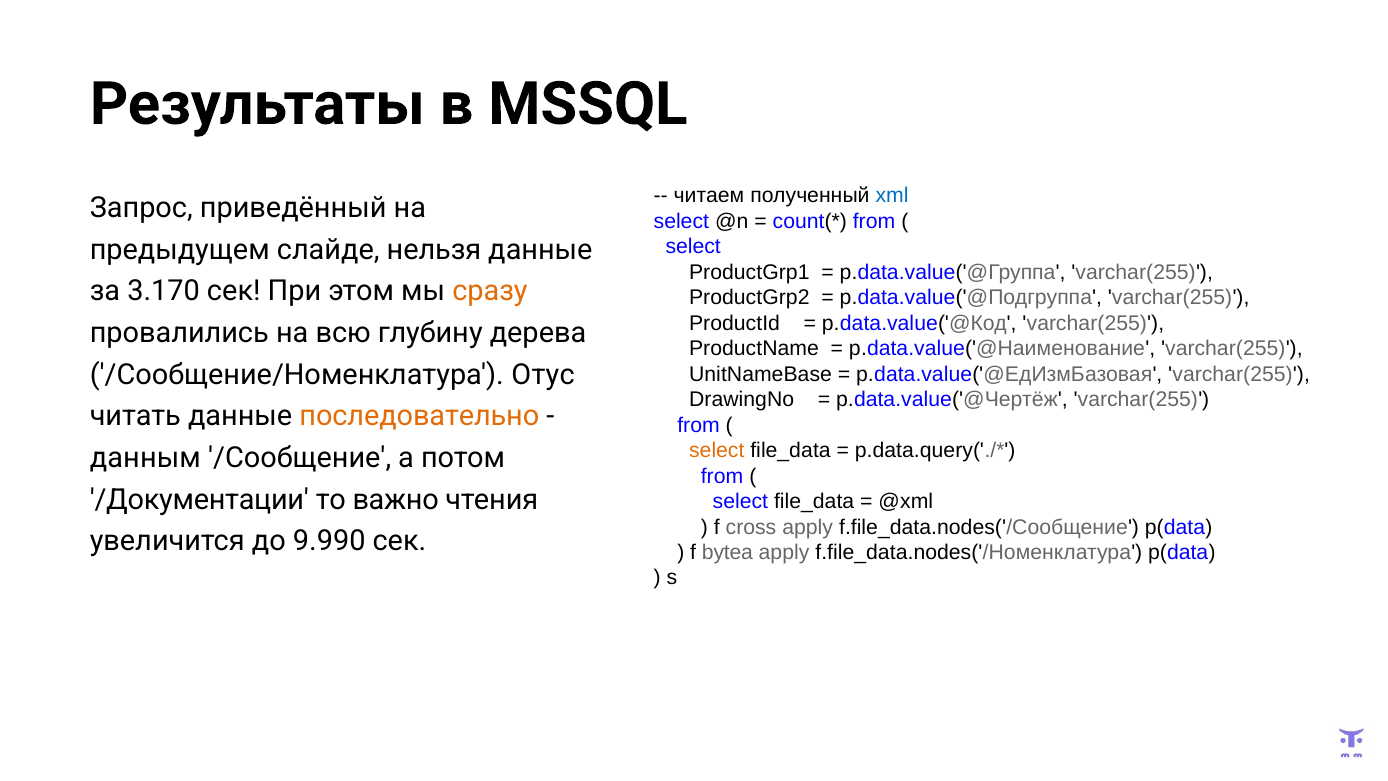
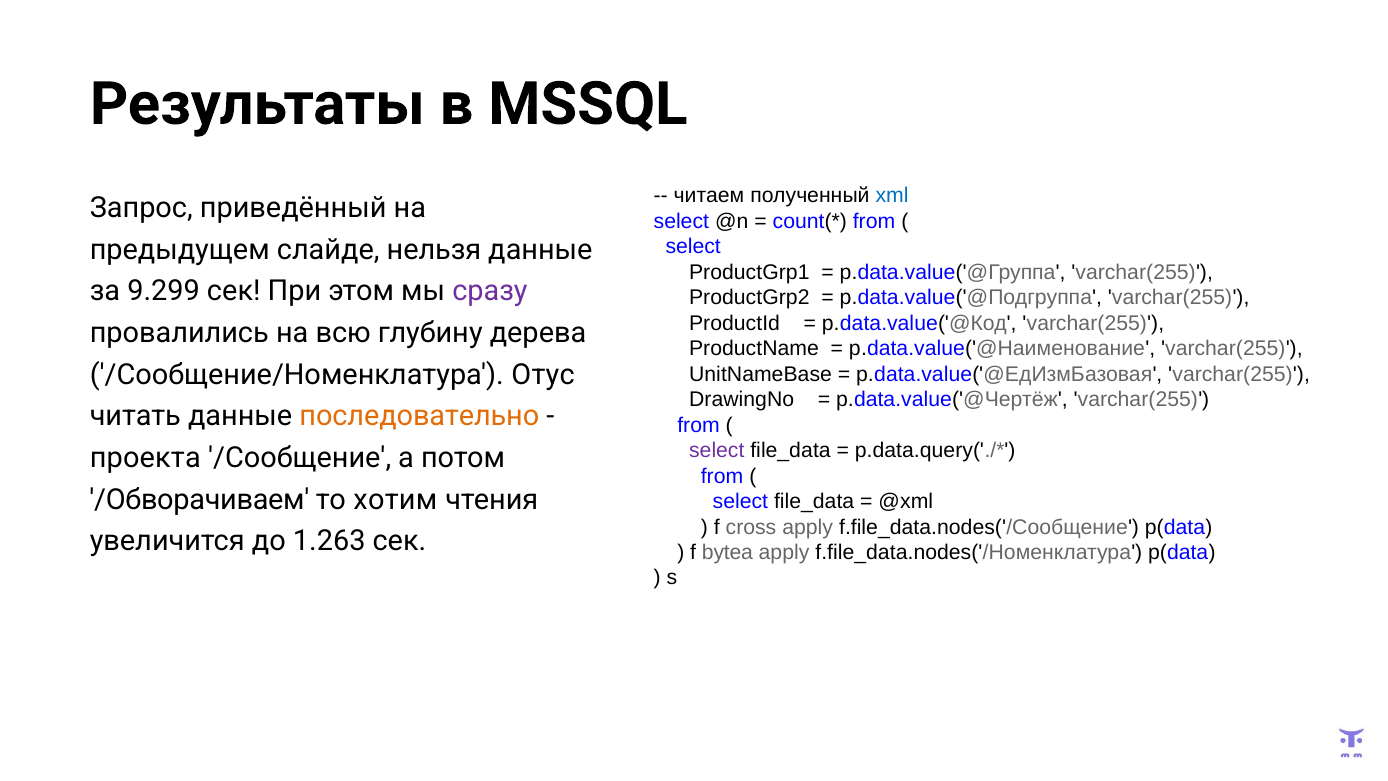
3.170: 3.170 -> 9.299 (164, 291)
сразу colour: orange -> purple (490, 291)
select colour: orange -> purple (717, 450)
данным: данным -> проекта (145, 458)
/Документации: /Документации -> /Обворачиваем (199, 499)
важно: важно -> хотим (395, 499)
9.990: 9.990 -> 1.263 (329, 541)
